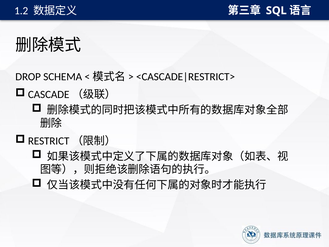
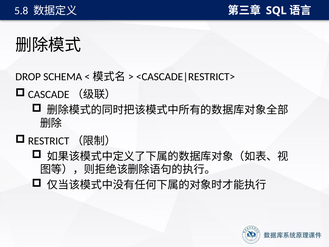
1.2: 1.2 -> 5.8 (21, 11)
